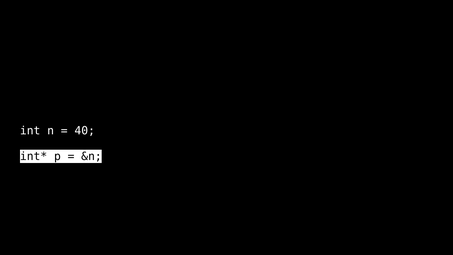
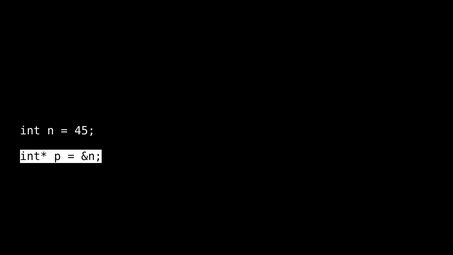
40: 40 -> 45 (85, 131)
